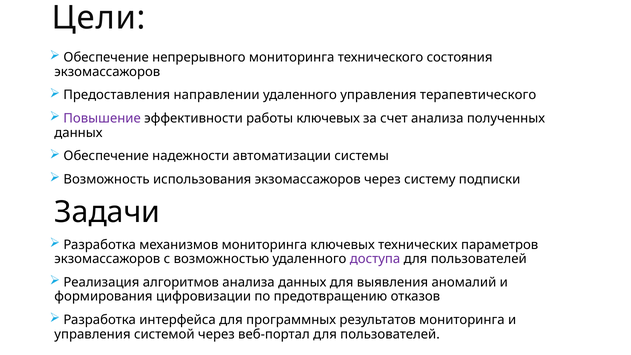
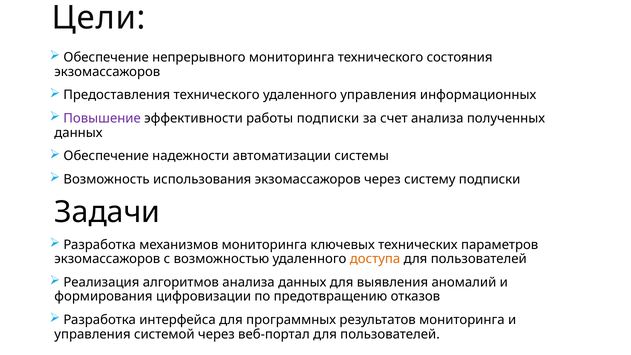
Предоставления направлении: направлении -> технического (217, 95)
терапевтического: терапевтического -> информационных (478, 95)
работы ключевых: ключевых -> подписки (328, 118)
доступа colour: purple -> orange (375, 259)
